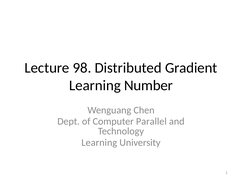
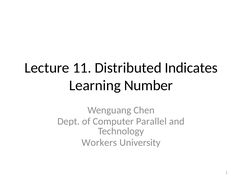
98: 98 -> 11 (82, 68)
Gradient: Gradient -> Indicates (191, 68)
Learning: Learning -> Workers (99, 143)
